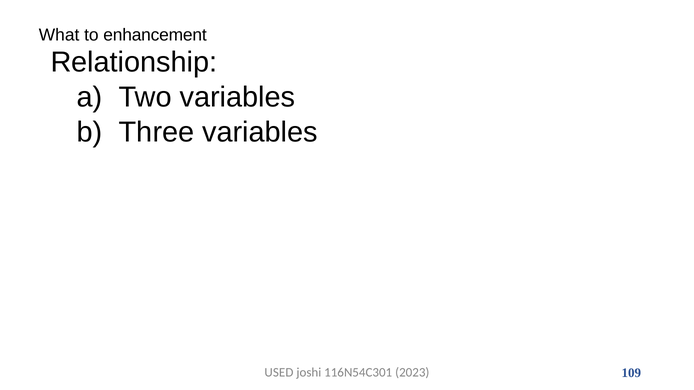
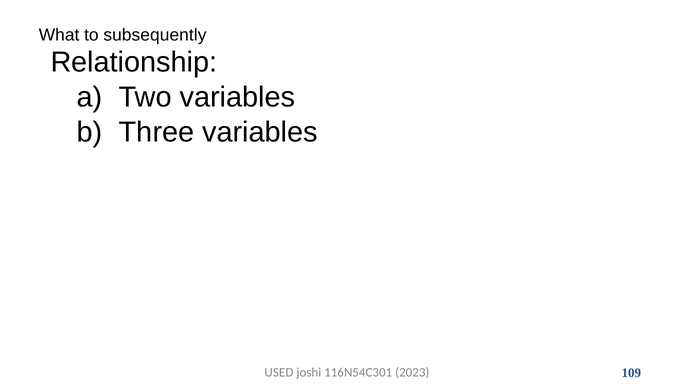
enhancement: enhancement -> subsequently (155, 35)
